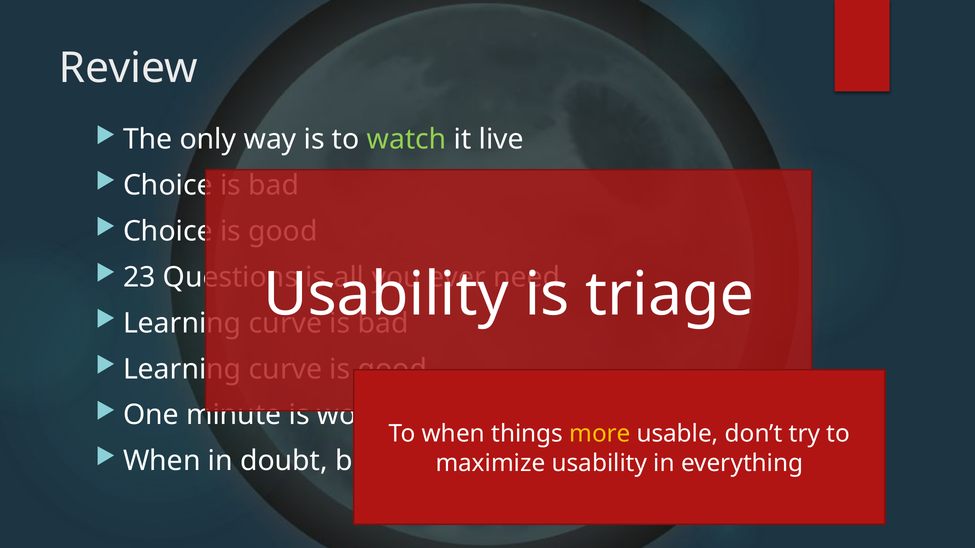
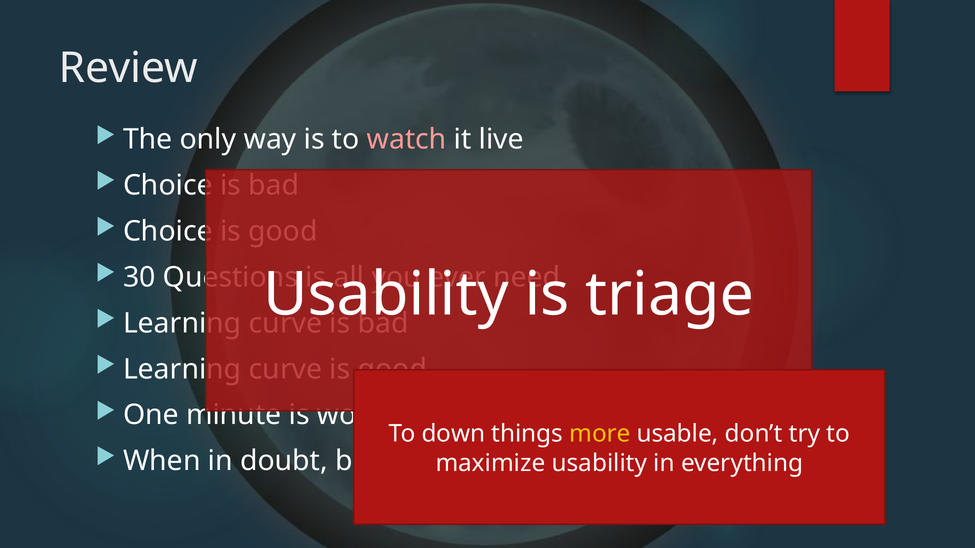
watch colour: light green -> pink (407, 140)
23: 23 -> 30 (139, 278)
To when: when -> down (453, 434)
